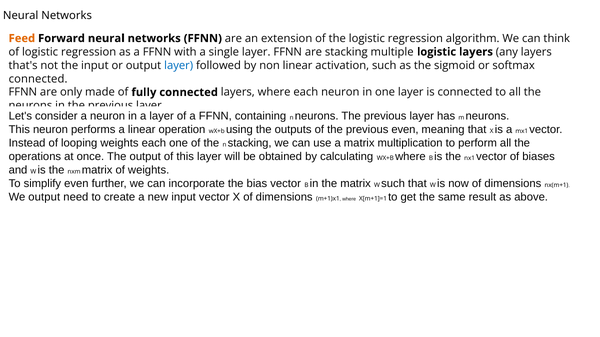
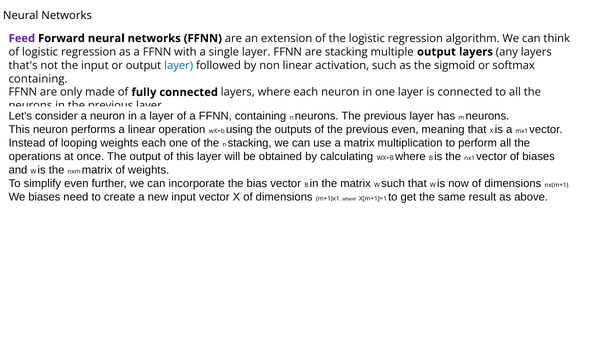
Feed colour: orange -> purple (22, 38)
multiple logistic: logistic -> output (436, 52)
connected: connected -> containing (38, 79)
We output: output -> biases (44, 197)
